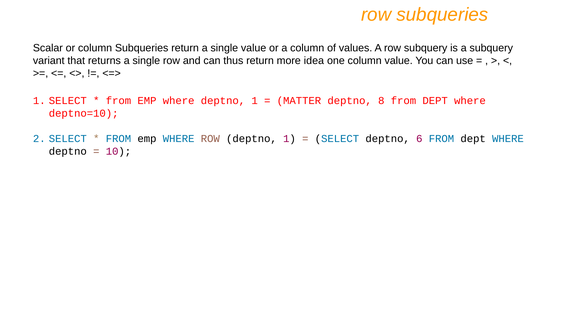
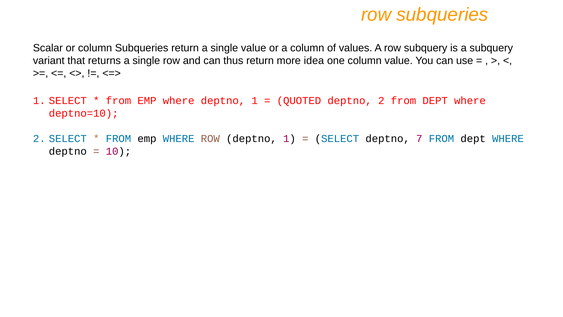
MATTER: MATTER -> QUOTED (299, 101)
deptno 8: 8 -> 2 (381, 101)
6: 6 -> 7 (419, 139)
